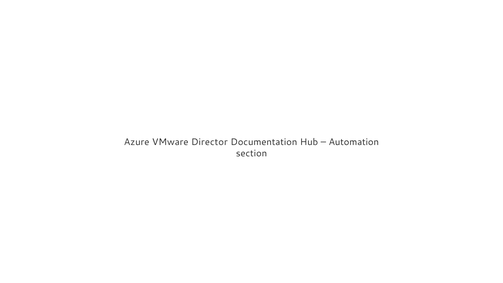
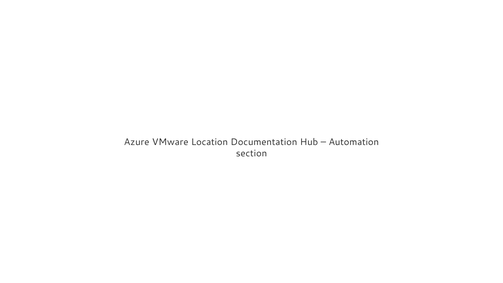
Director: Director -> Location (209, 142)
